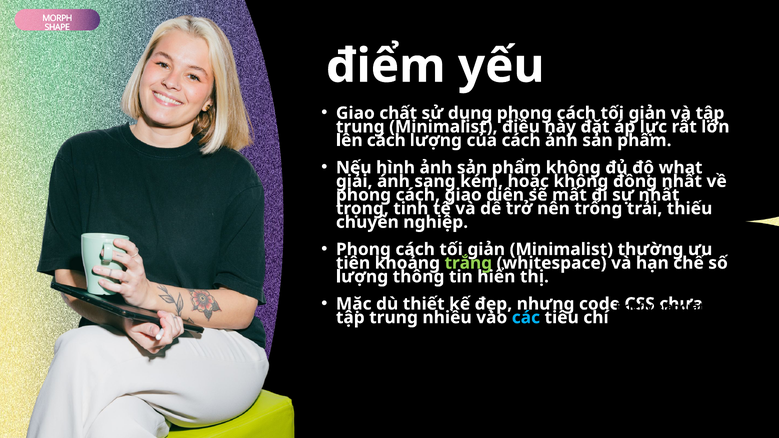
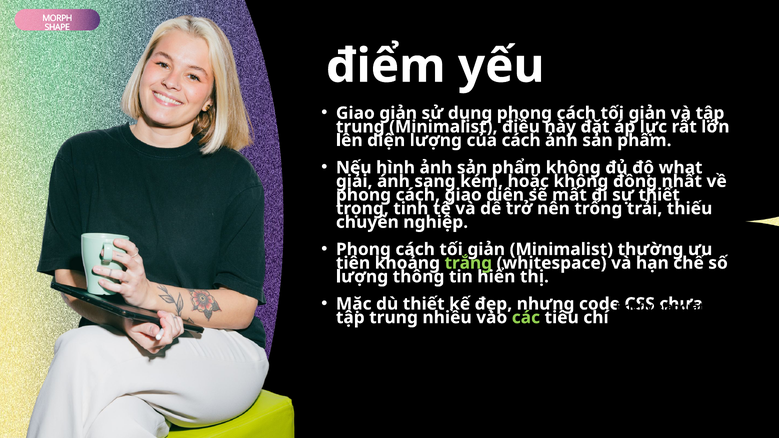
chất: chất -> giản (398, 113)
lên cách: cách -> diện (386, 140)
sự nhất: nhất -> thiết (659, 195)
các colour: light blue -> light green (526, 318)
